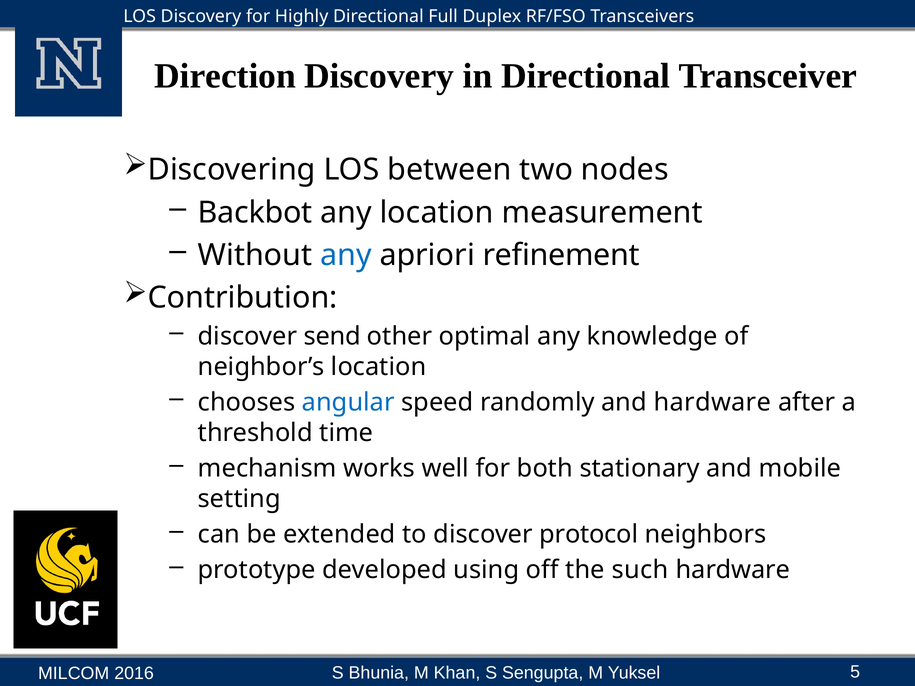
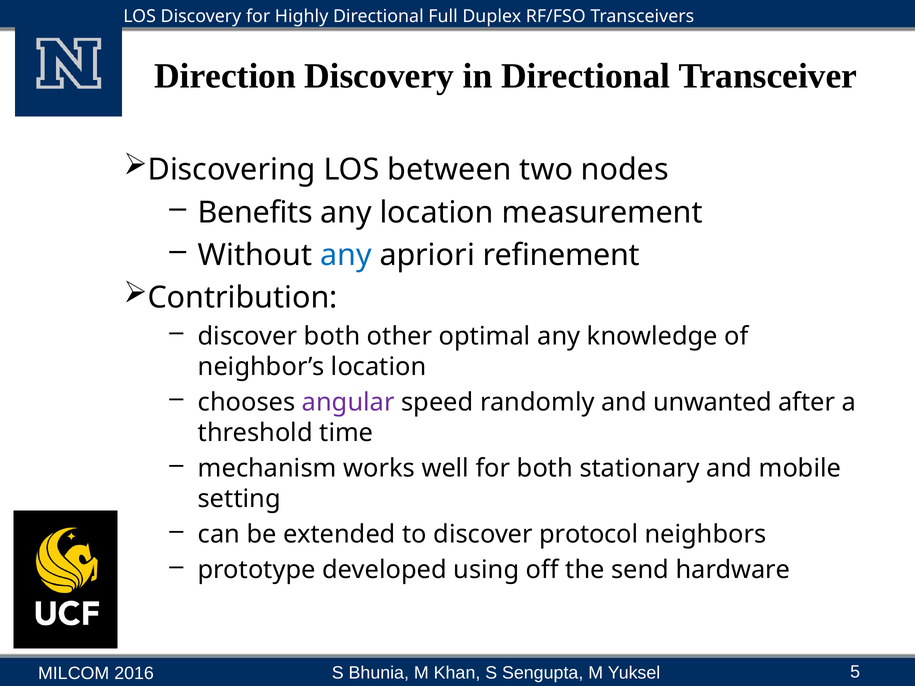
Backbot: Backbot -> Benefits (255, 213)
discover send: send -> both (332, 336)
angular colour: blue -> purple (348, 402)
and hardware: hardware -> unwanted (713, 402)
such: such -> send (640, 570)
